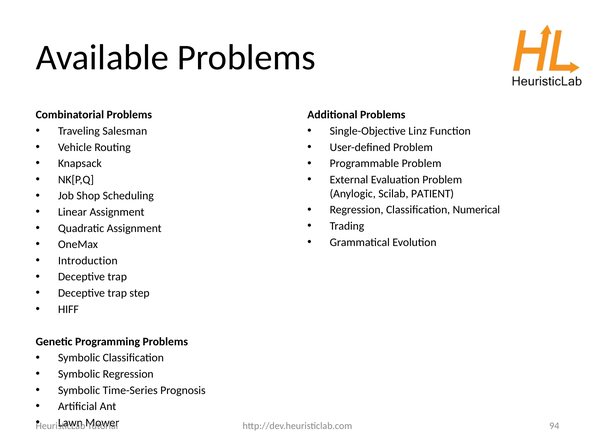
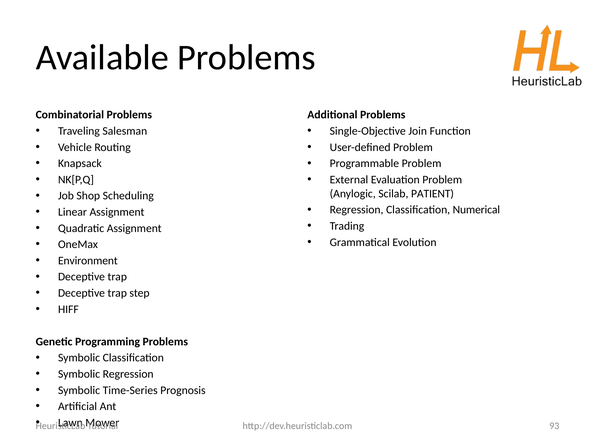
Linz: Linz -> Join (418, 131)
Introduction: Introduction -> Environment (88, 261)
94: 94 -> 93 (554, 426)
